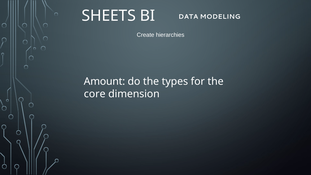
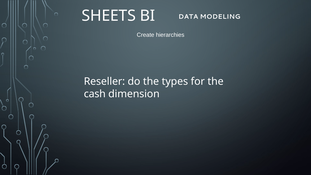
Amount: Amount -> Reseller (104, 81)
core: core -> cash (95, 94)
